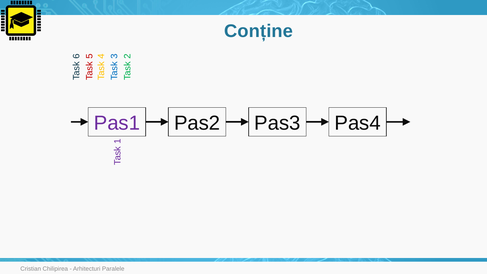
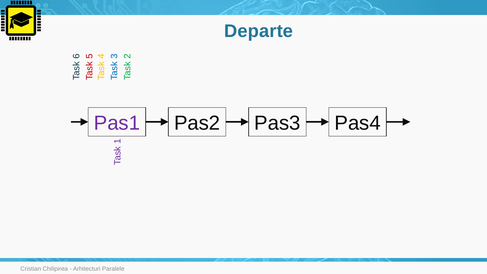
Conține: Conține -> Departe (259, 31)
